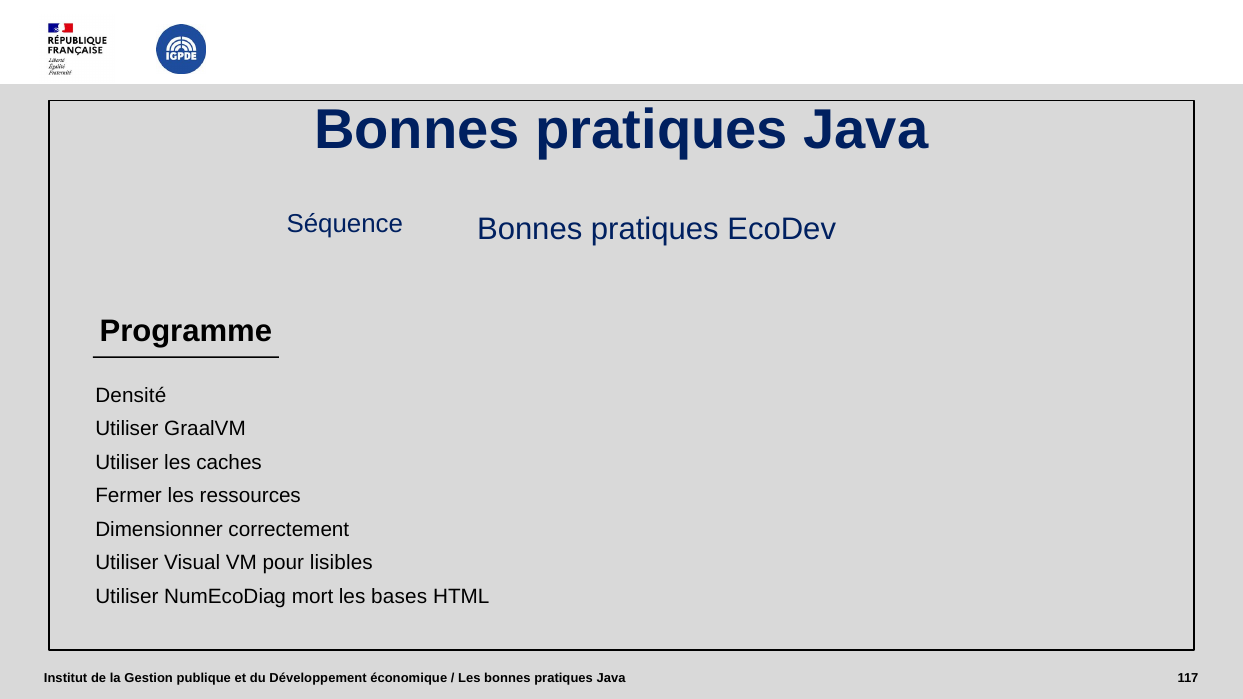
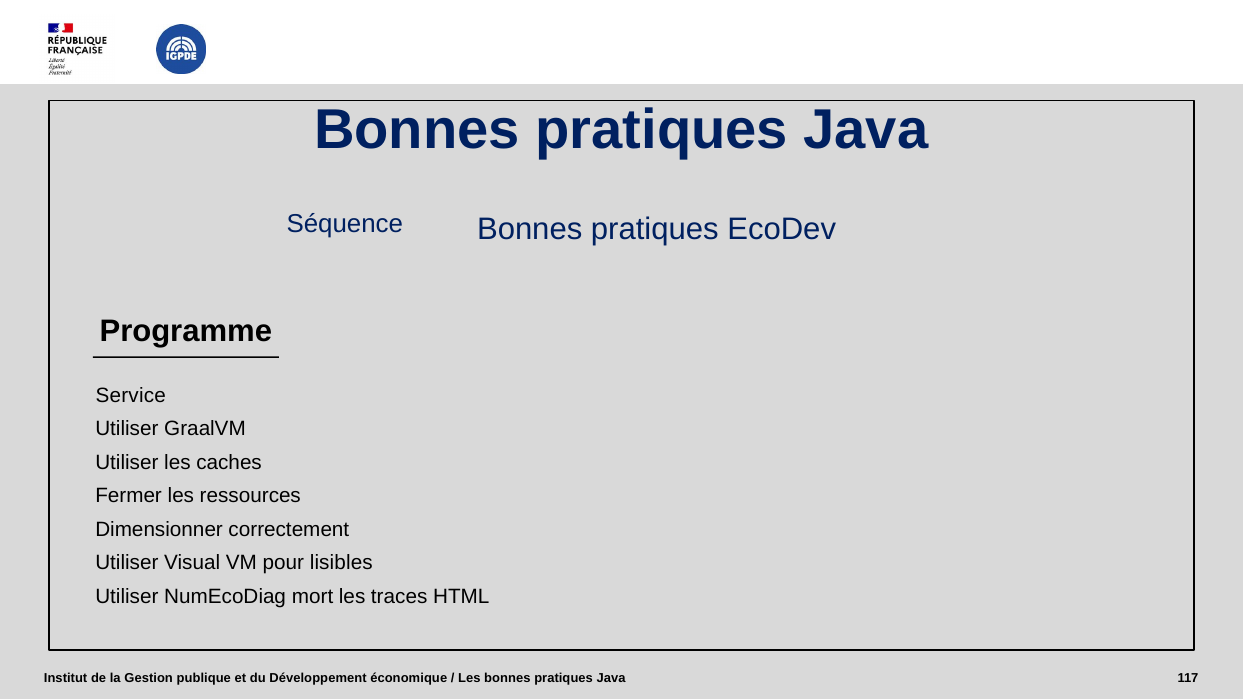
Densité: Densité -> Service (131, 396)
bases: bases -> traces (399, 596)
